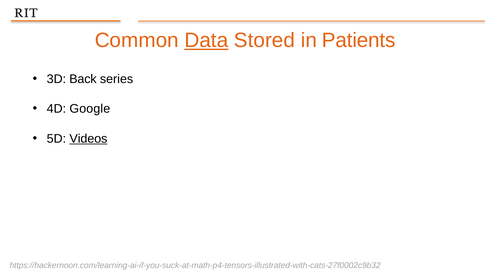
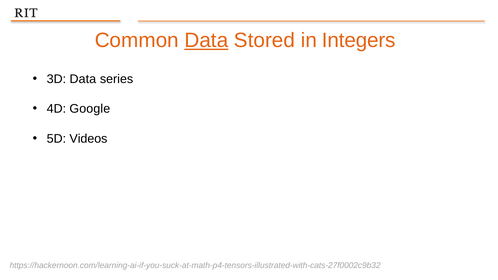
Patients: Patients -> Integers (359, 40)
3D Back: Back -> Data (83, 79)
Videos underline: present -> none (88, 139)
